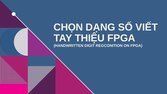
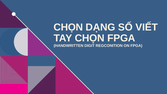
TAY THIỆU: THIỆU -> CHỌN (90, 38)
